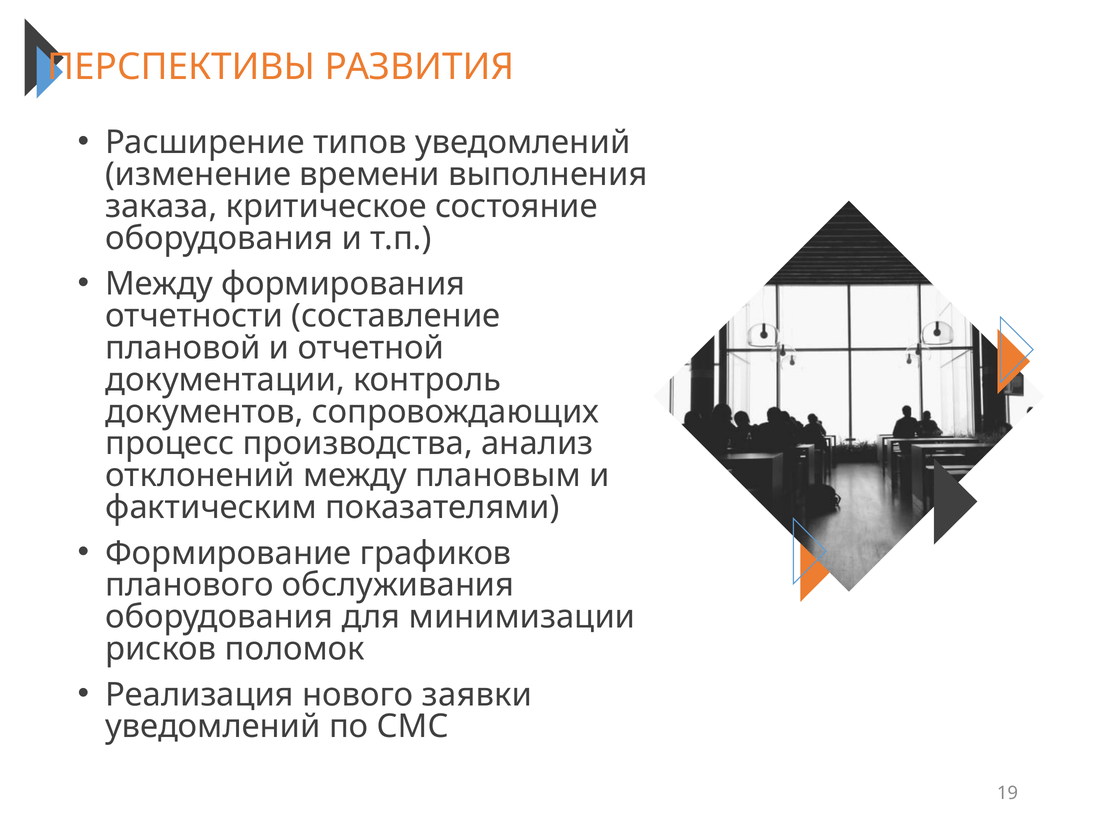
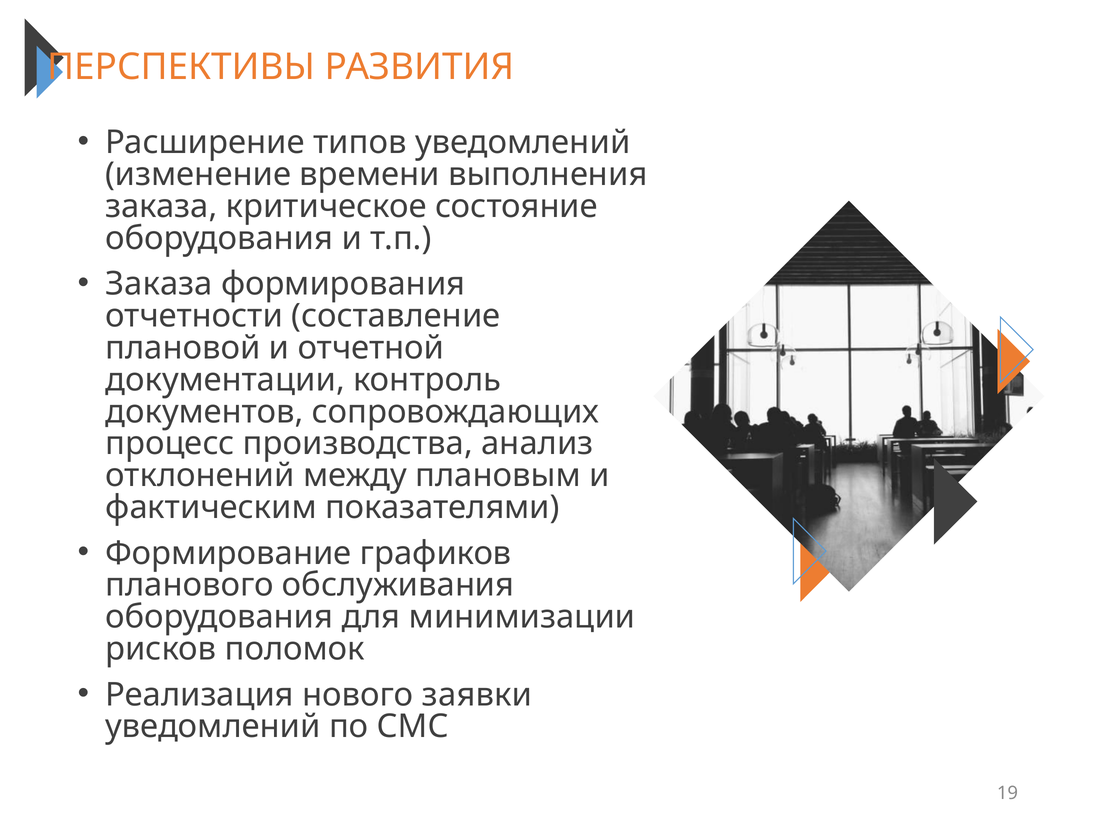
Между: Между -> Заказа (159, 284)
